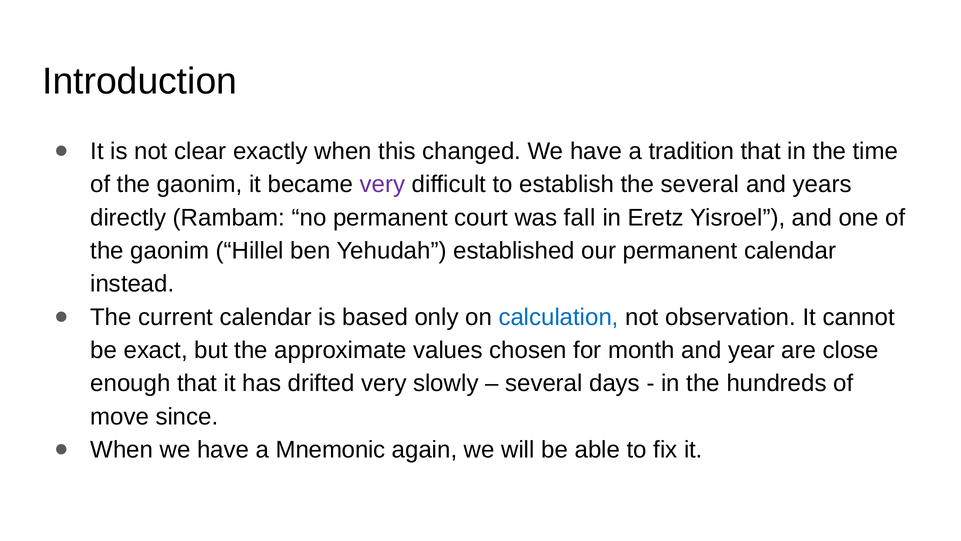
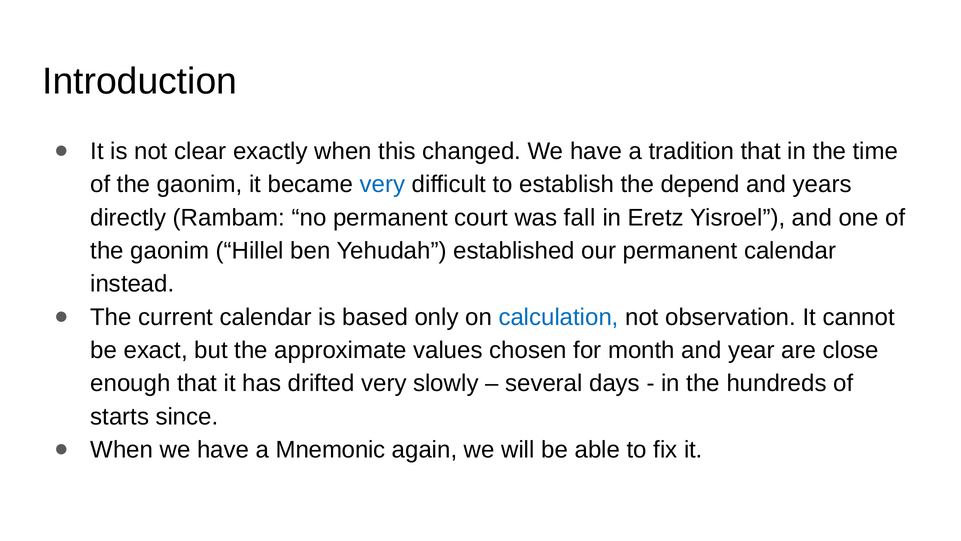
very colour: purple -> blue (383, 184)
the several: several -> depend (700, 184)
move: move -> starts (120, 416)
